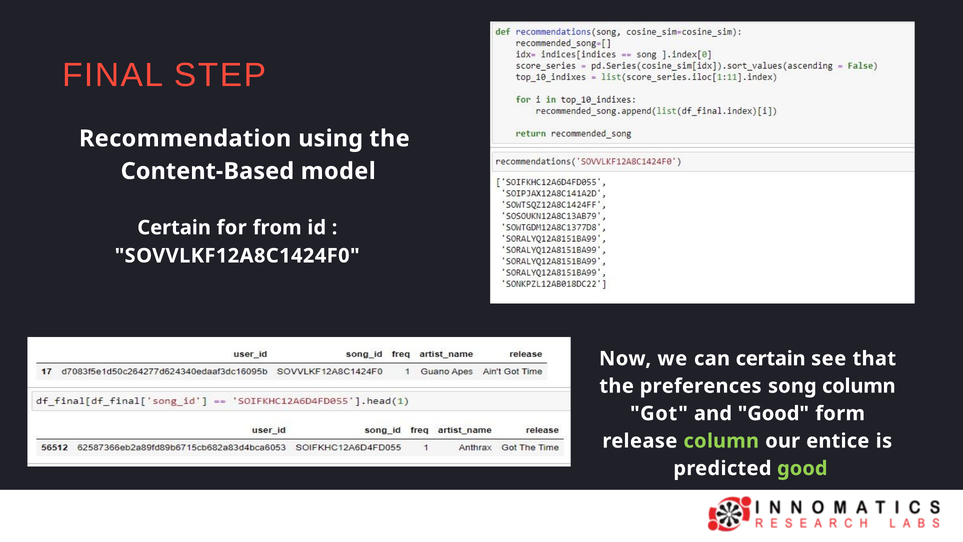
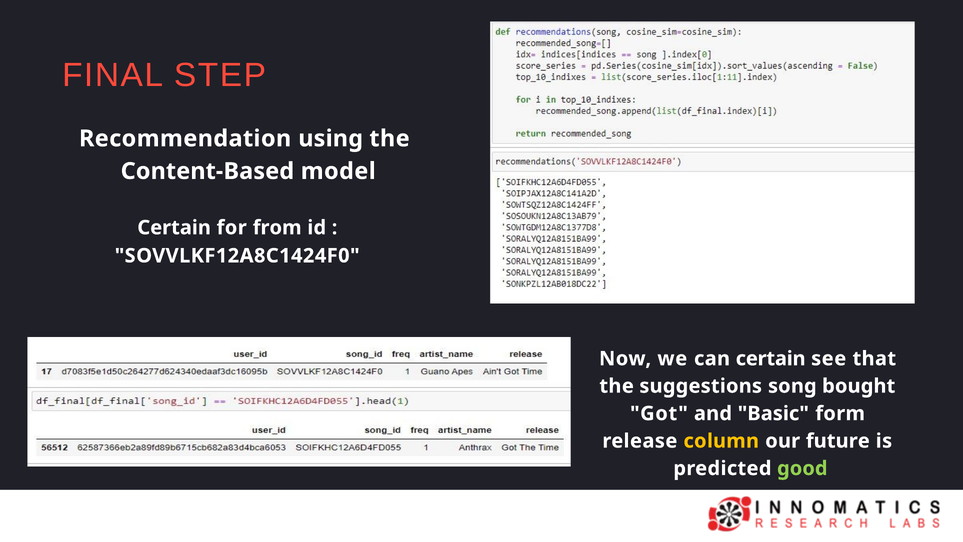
preferences: preferences -> suggestions (701, 386)
song column: column -> bought (859, 386)
and Good: Good -> Basic (773, 413)
column colour: light green -> yellow (721, 441)
entice: entice -> future (838, 441)
